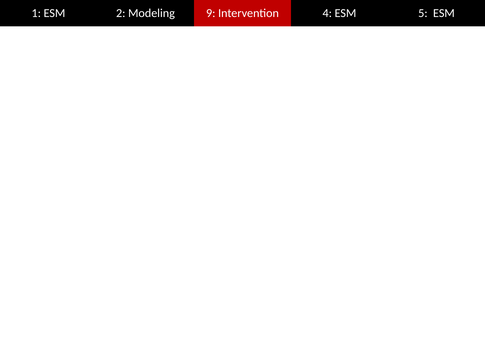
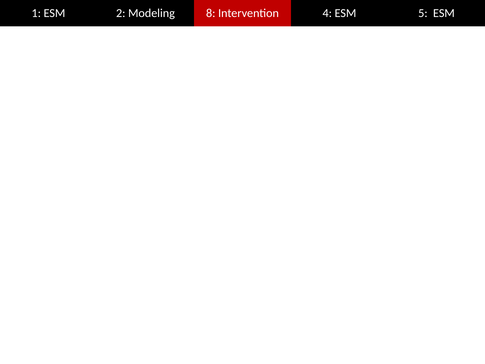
9: 9 -> 8 (211, 13)
